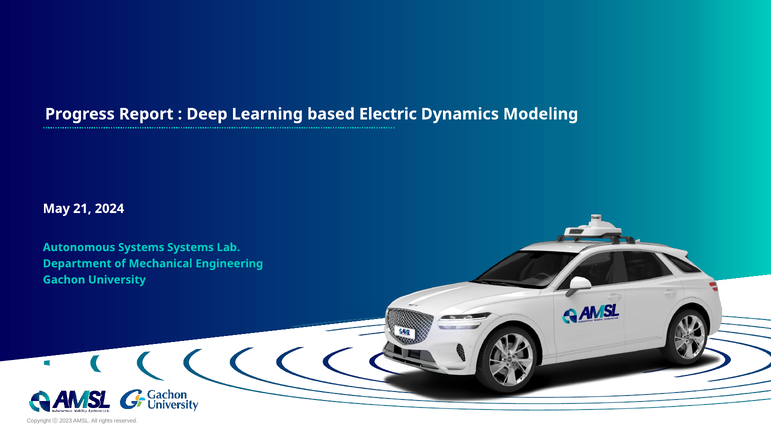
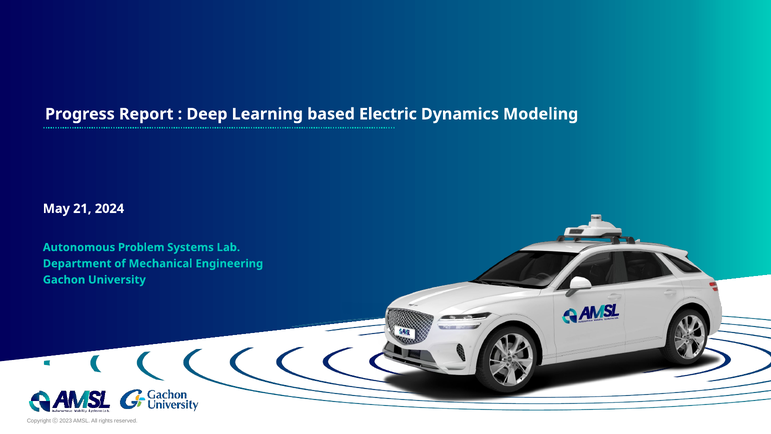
Autonomous Systems: Systems -> Problem (141, 247)
